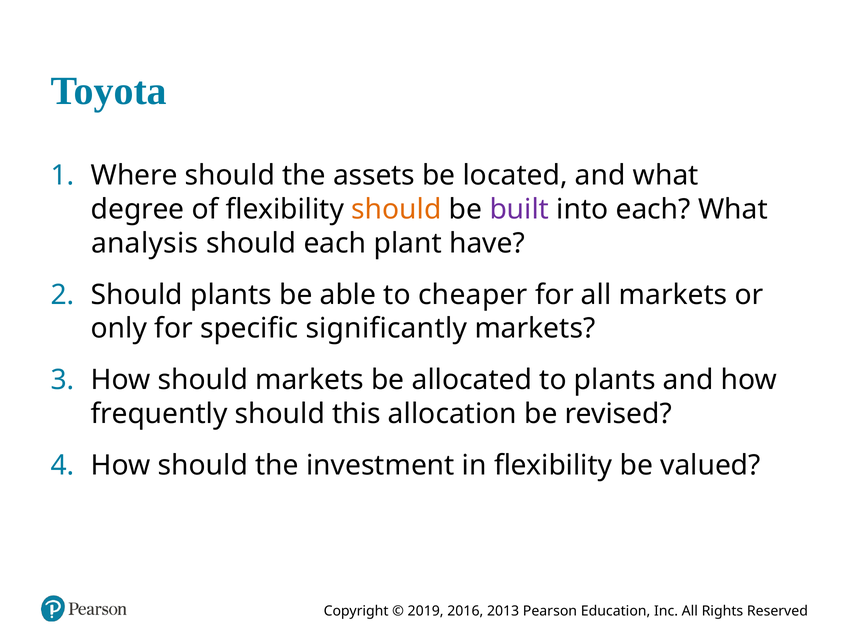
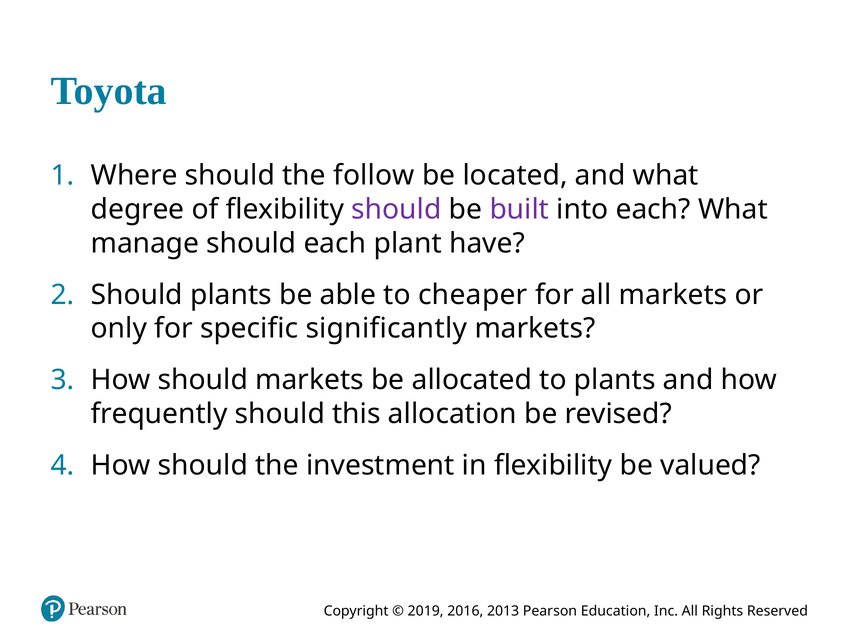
assets: assets -> follow (374, 176)
should colour: orange -> purple (396, 209)
analysis: analysis -> manage (145, 243)
